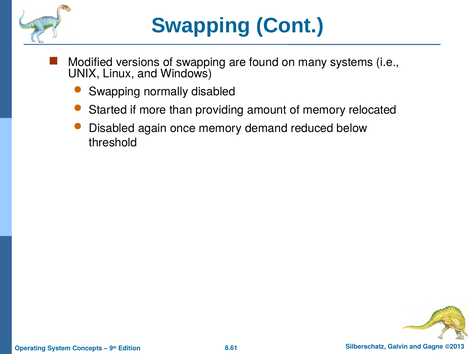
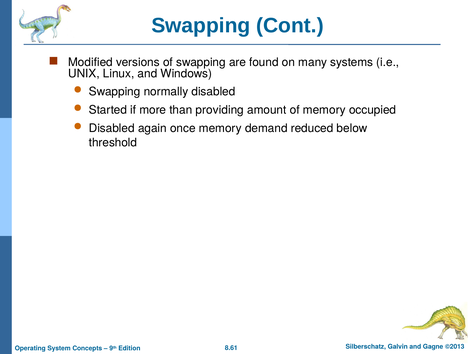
relocated: relocated -> occupied (373, 110)
